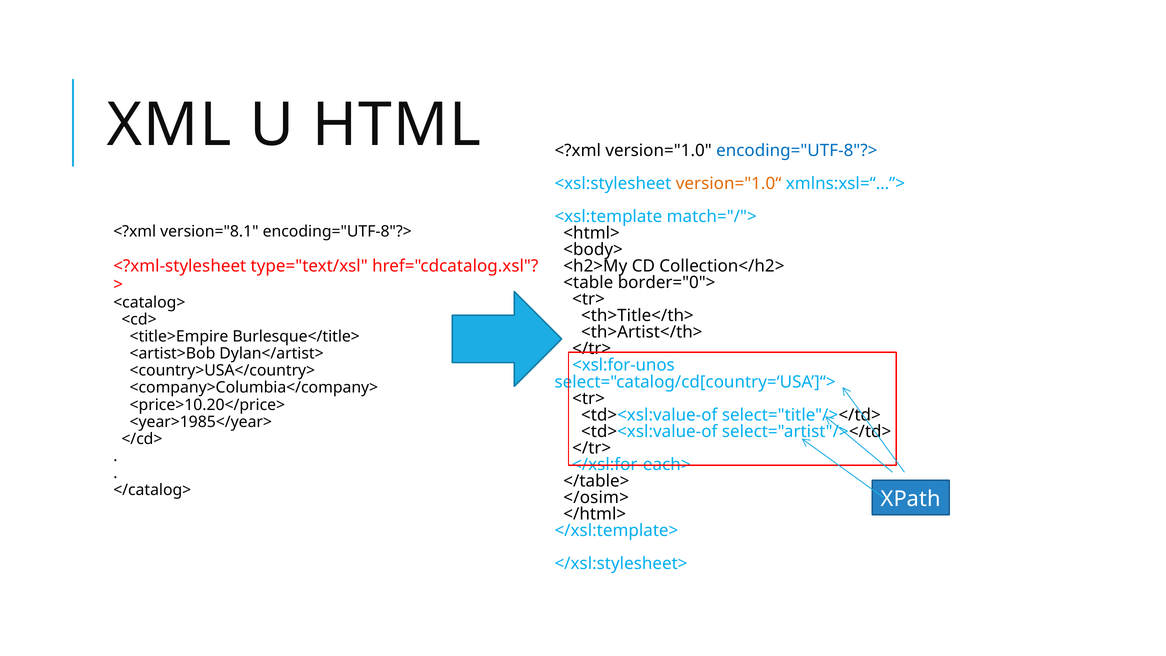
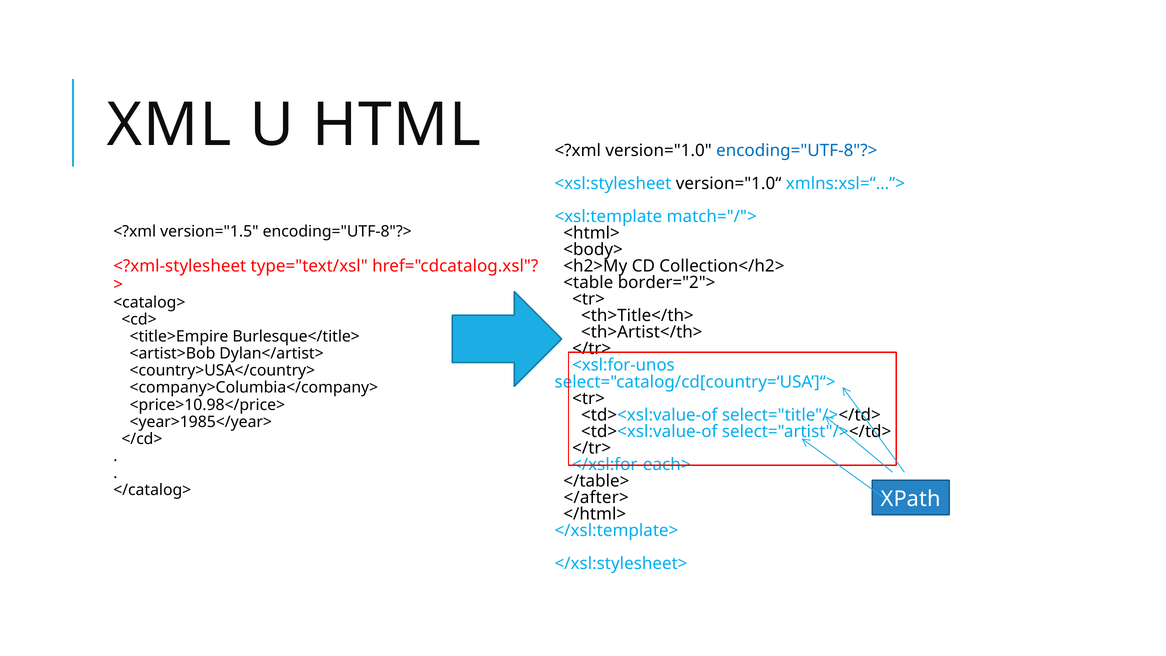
version="1.0“ colour: orange -> black (729, 184)
version="8.1: version="8.1 -> version="1.5 (209, 231)
border="0">: border="0"> -> border="2"> (667, 283)
<price>10.20</price>: <price>10.20</price> -> <price>10.98</price> (207, 405)
</osim>: </osim> -> </after> (596, 497)
